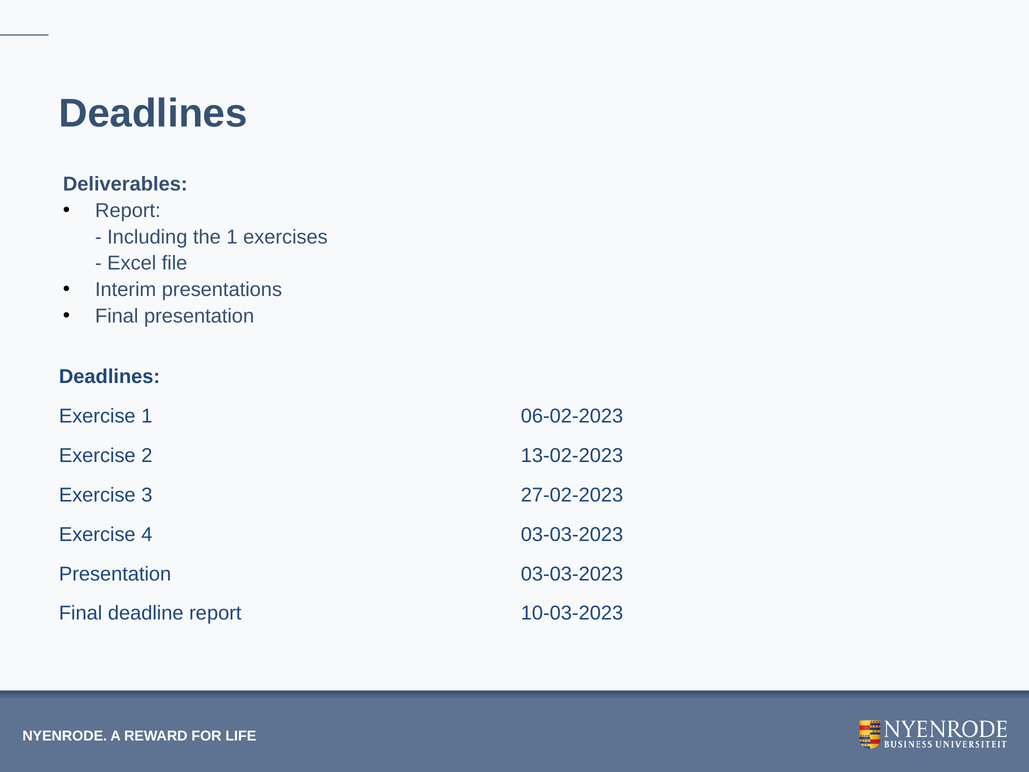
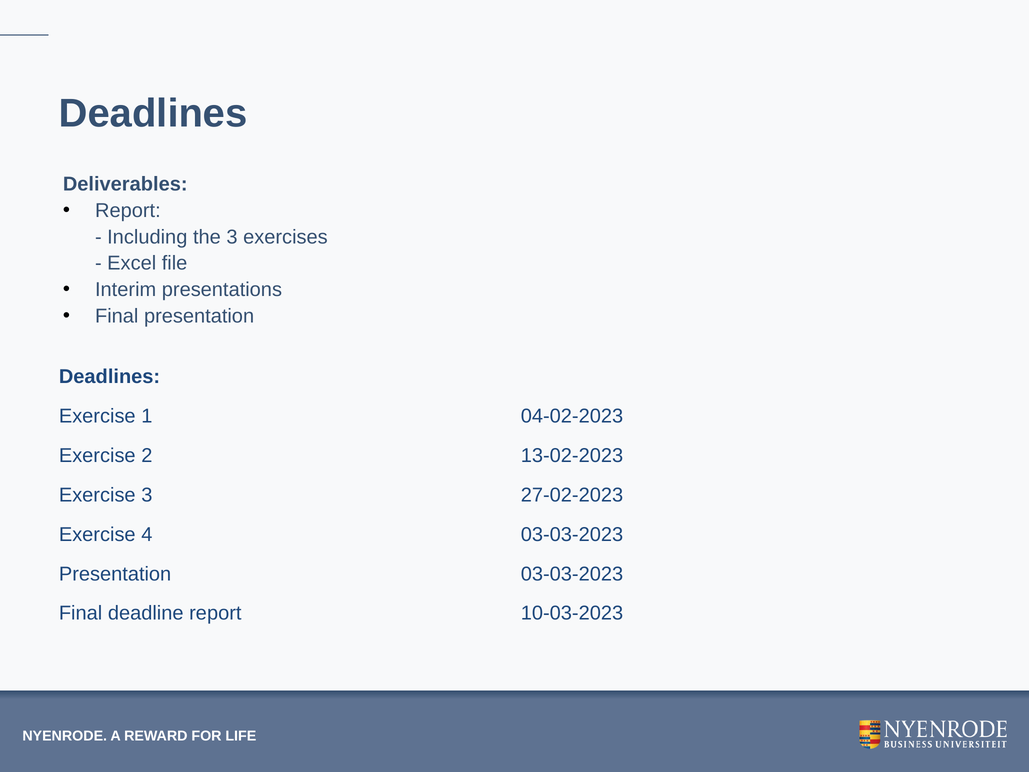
the 1: 1 -> 3 (232, 237)
06-02-2023: 06-02-2023 -> 04-02-2023 (572, 416)
